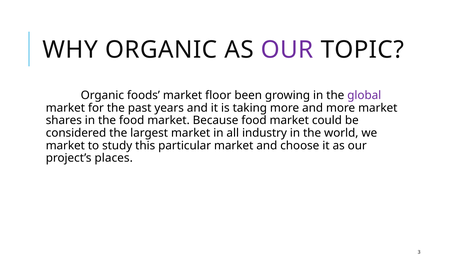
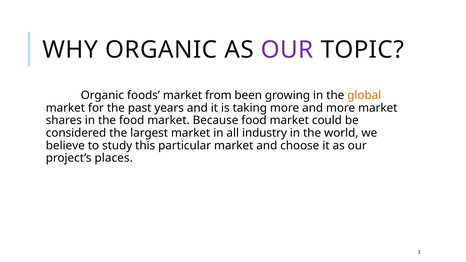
floor: floor -> from (218, 95)
global colour: purple -> orange (364, 95)
market: market -> believe (65, 146)
